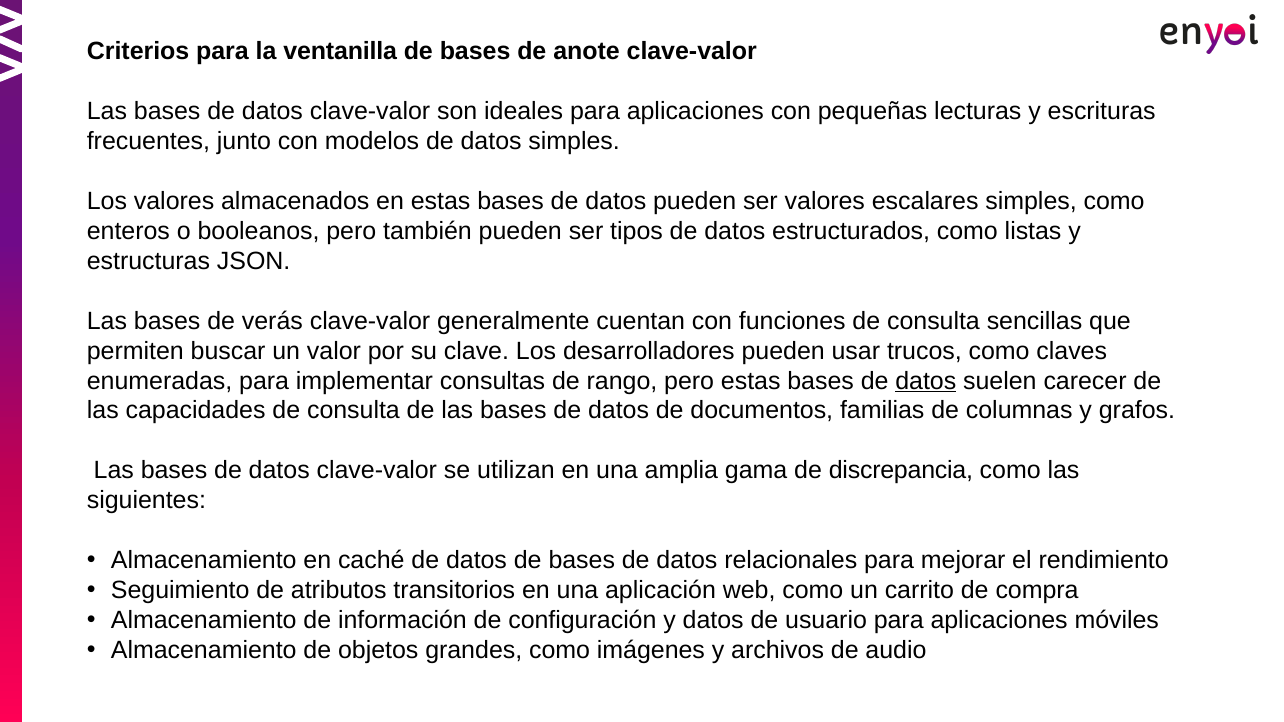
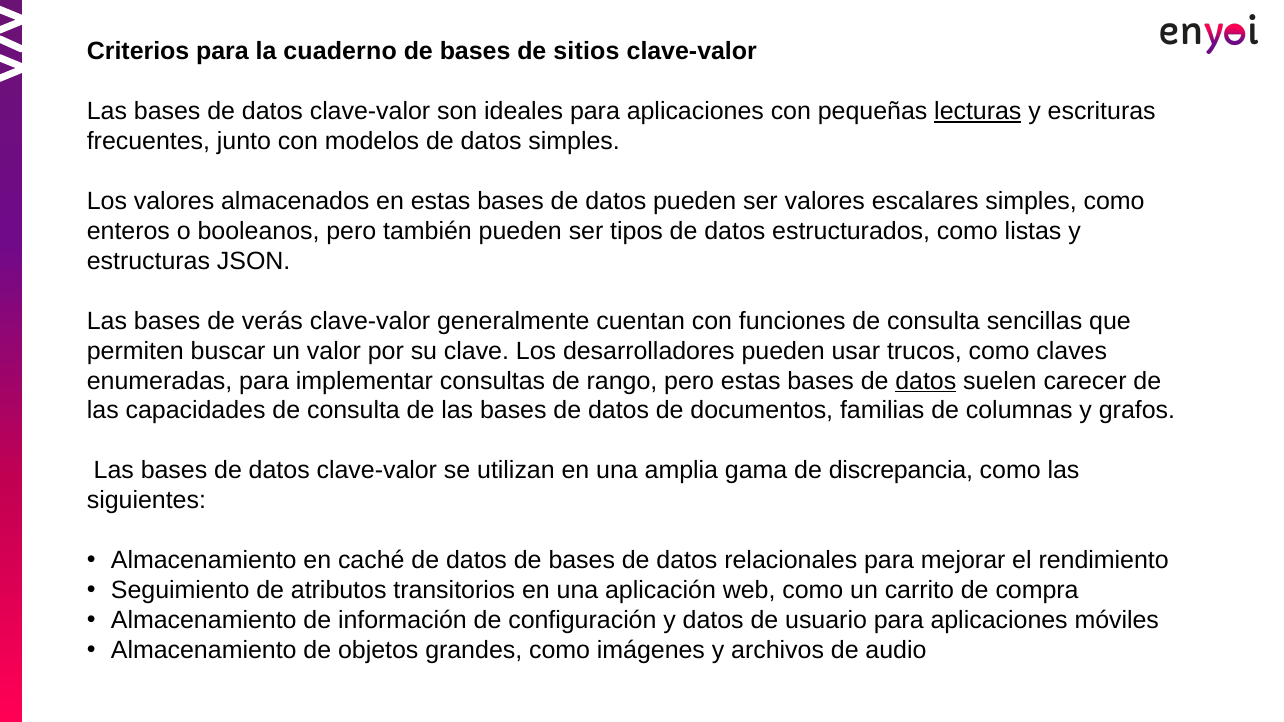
ventanilla: ventanilla -> cuaderno (340, 51)
anote: anote -> sitios (586, 51)
lecturas underline: none -> present (978, 111)
